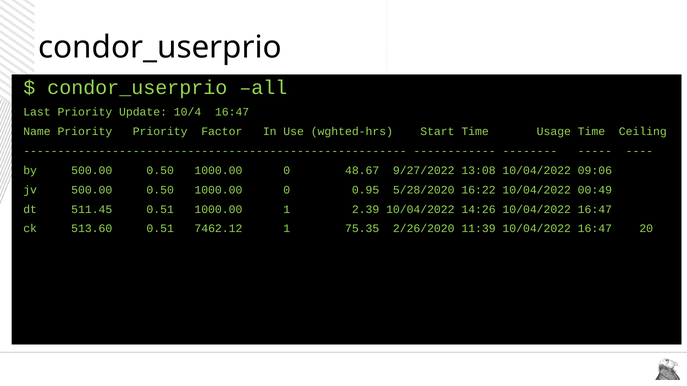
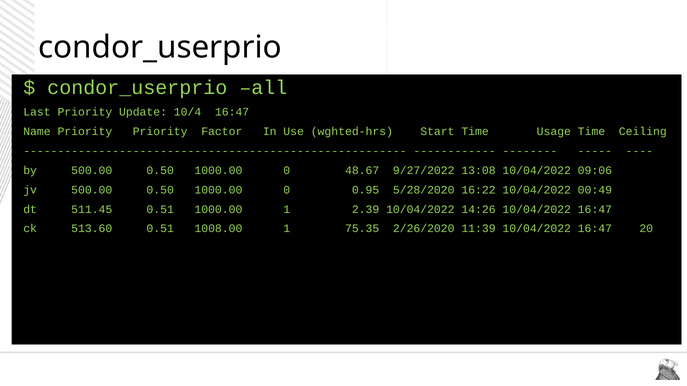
7462.12: 7462.12 -> 1008.00 (218, 229)
